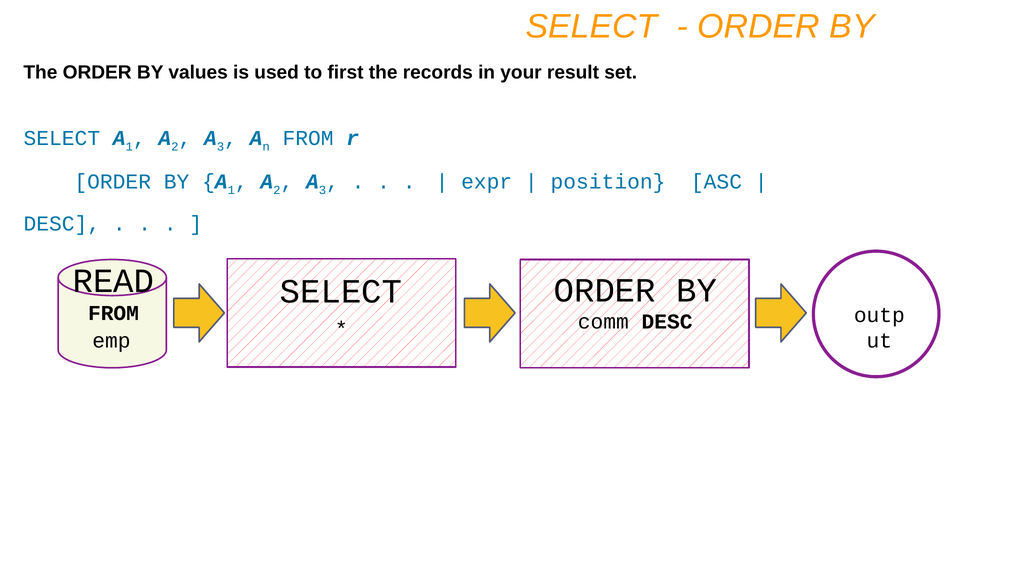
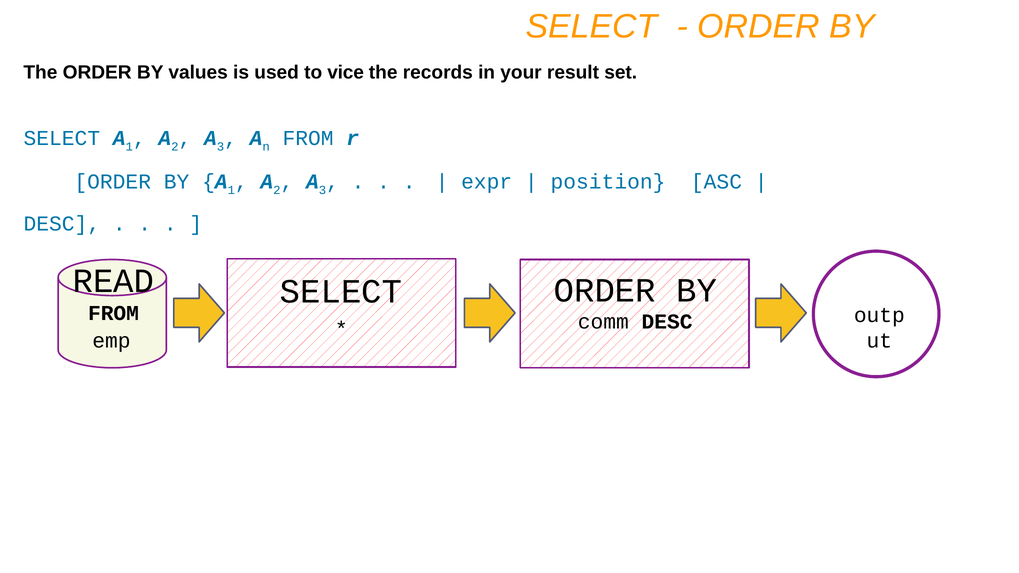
first: first -> vice (346, 73)
